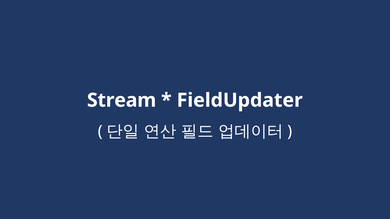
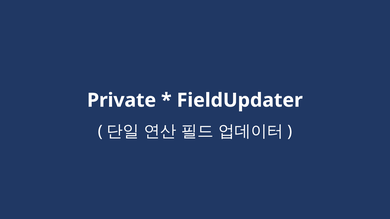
Stream: Stream -> Private (122, 100)
